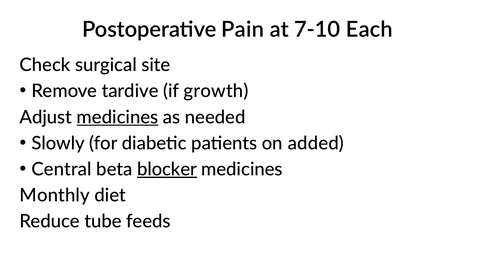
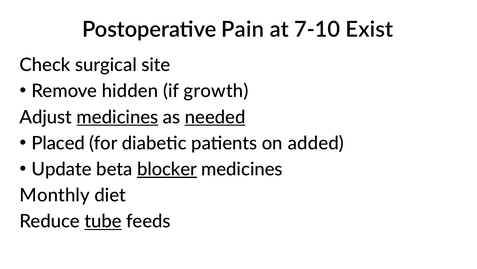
Each: Each -> Exist (369, 30)
tardive: tardive -> hidden (130, 91)
needed underline: none -> present (215, 117)
Slowly: Slowly -> Placed (58, 143)
Central: Central -> Update (62, 169)
tube underline: none -> present (103, 221)
